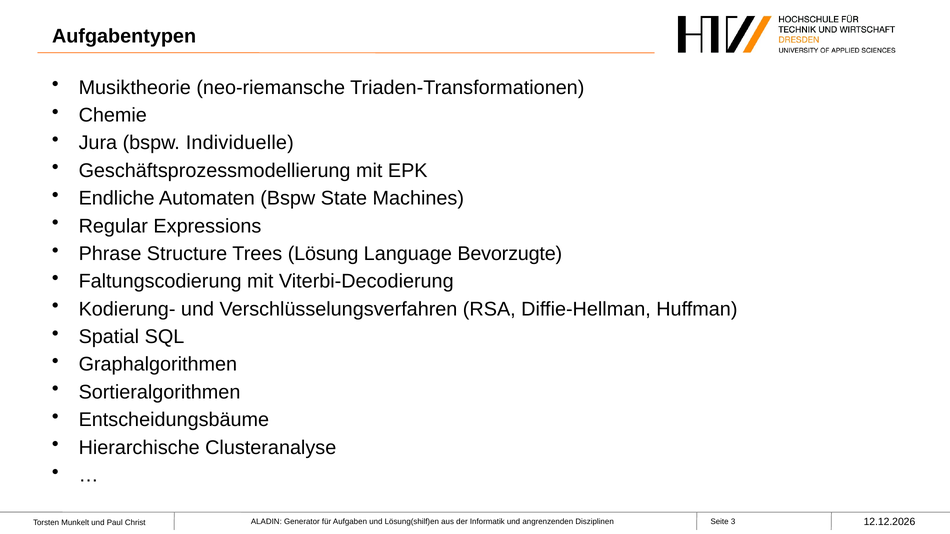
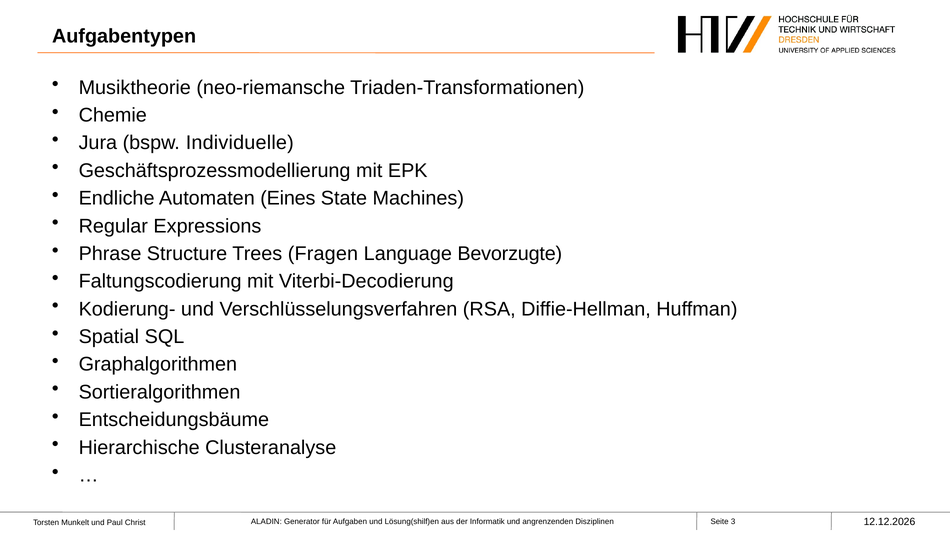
Automaten Bspw: Bspw -> Eines (288, 198)
Lösung: Lösung -> Fragen (323, 254)
